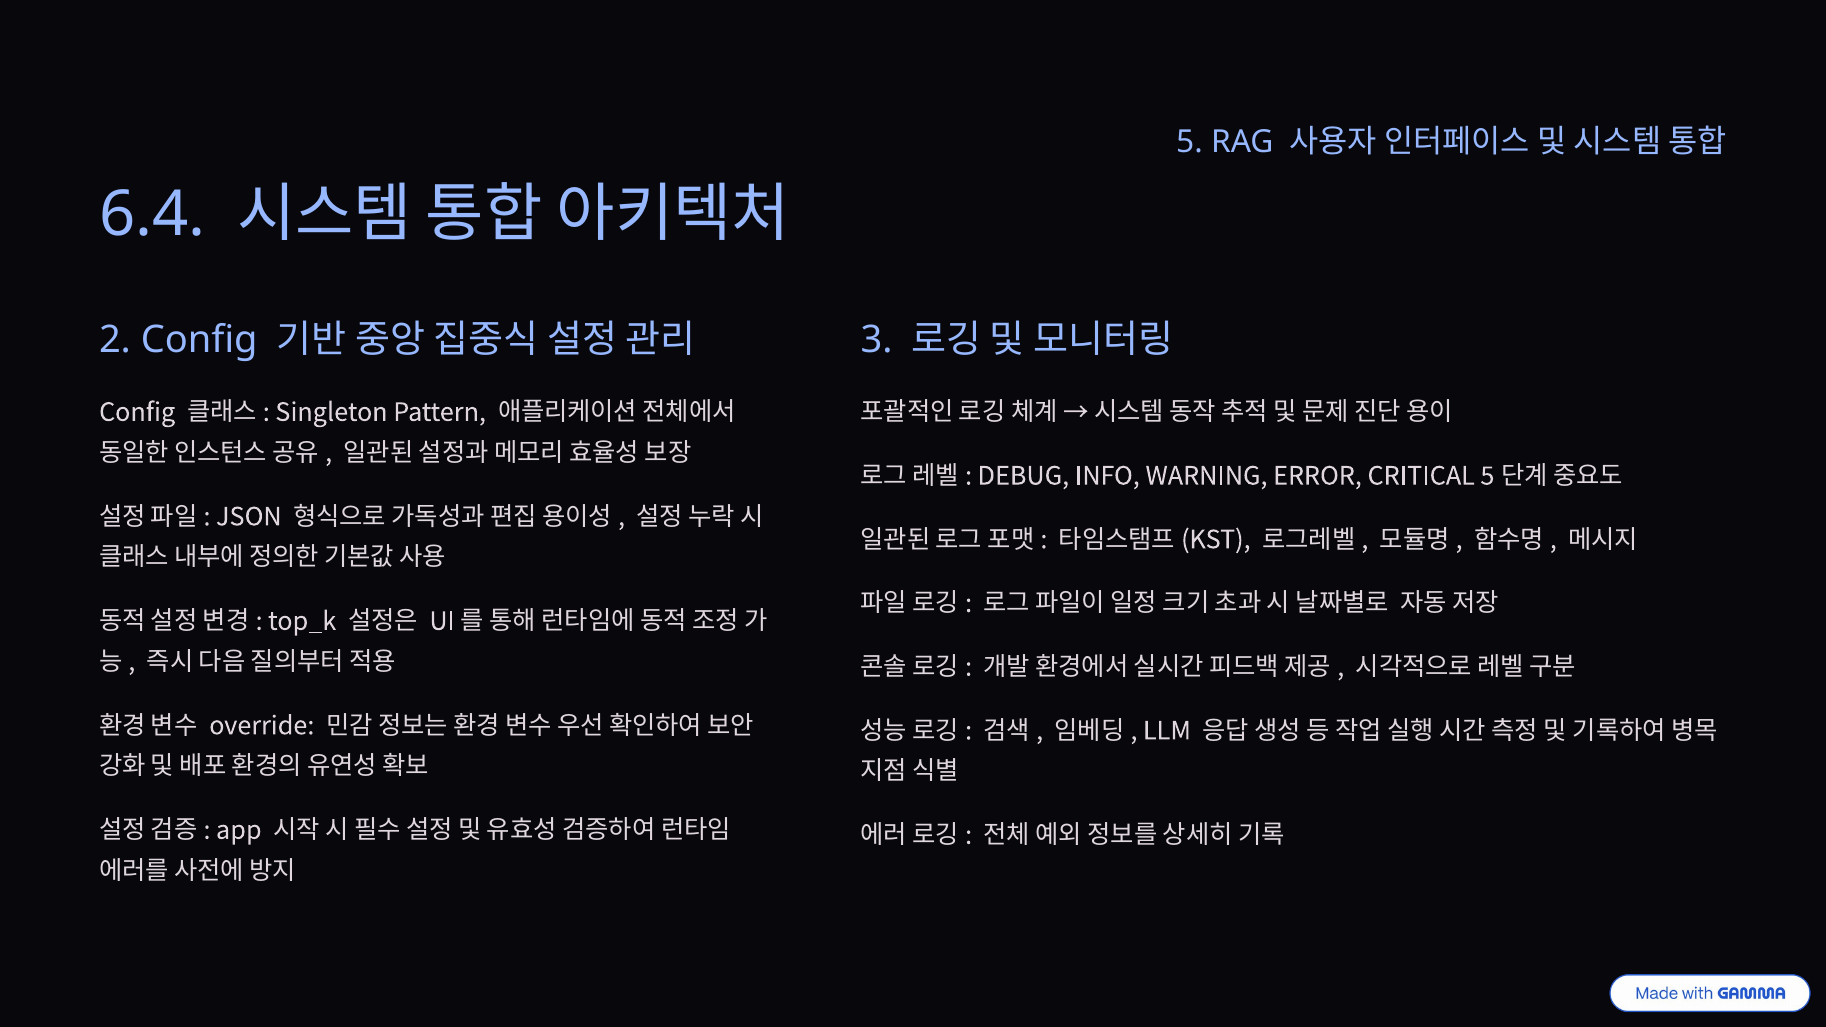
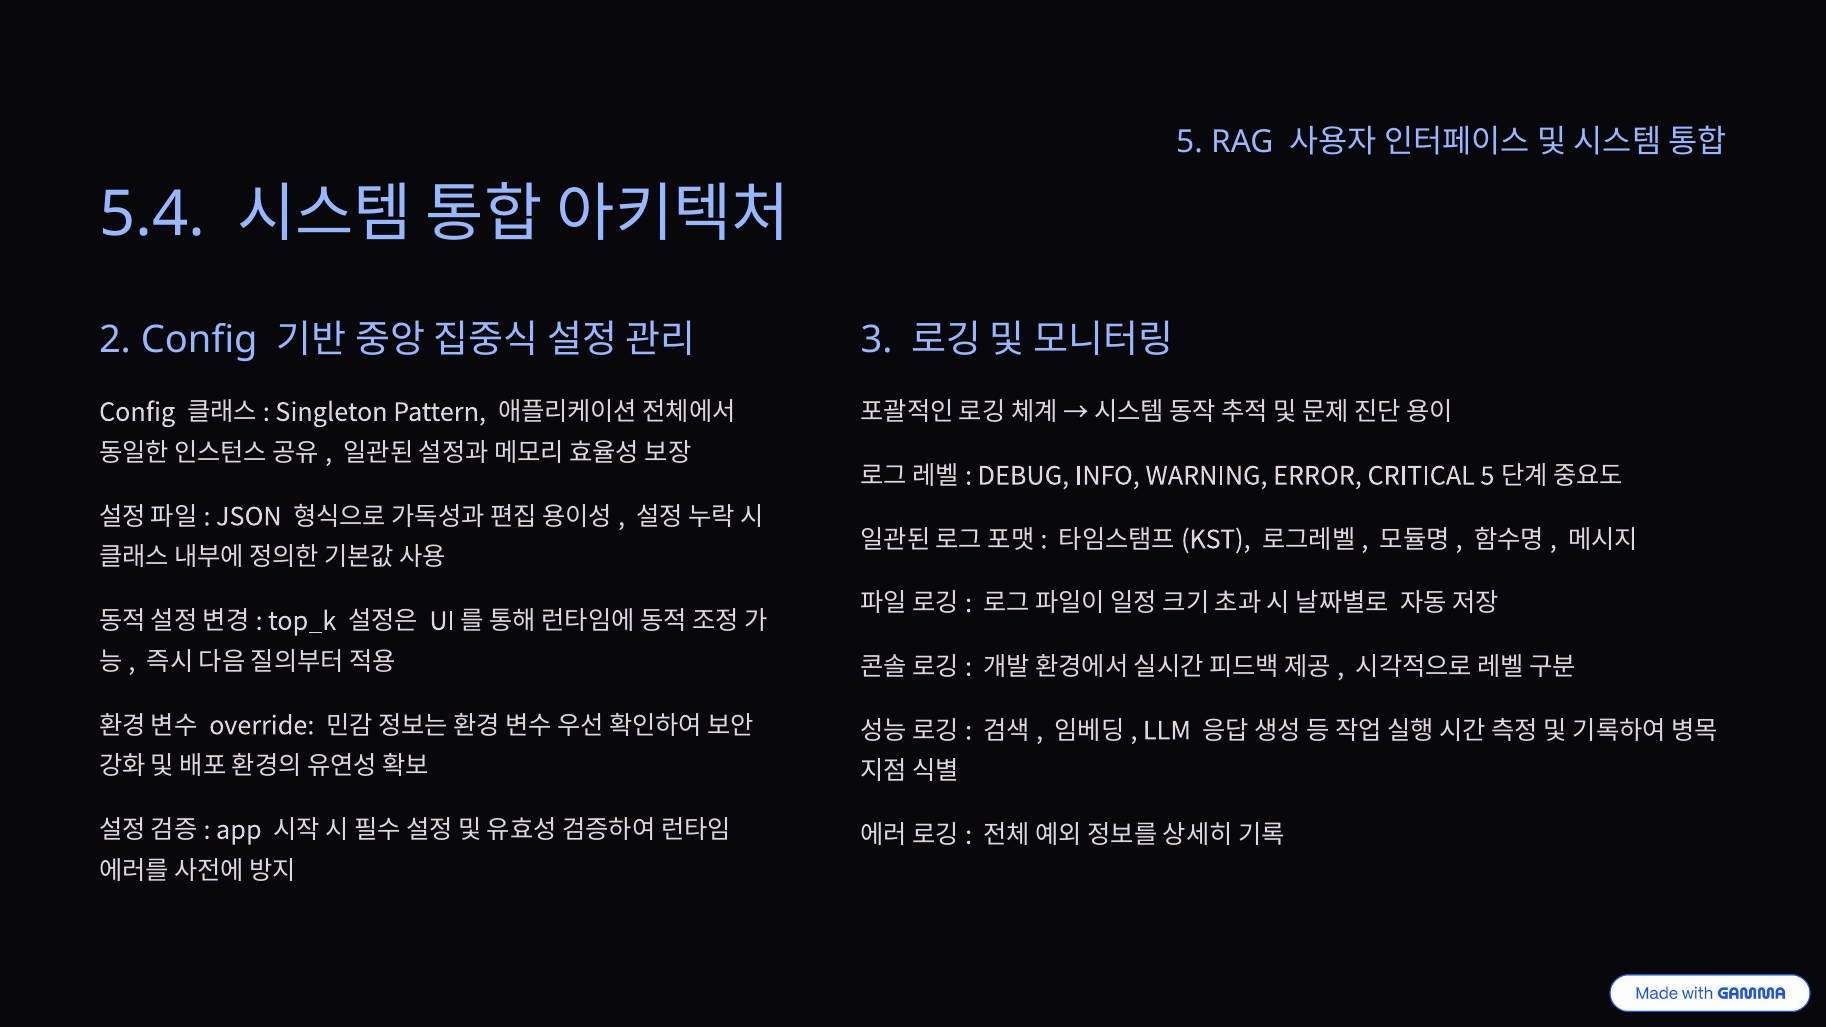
6.4: 6.4 -> 5.4 (152, 215)
